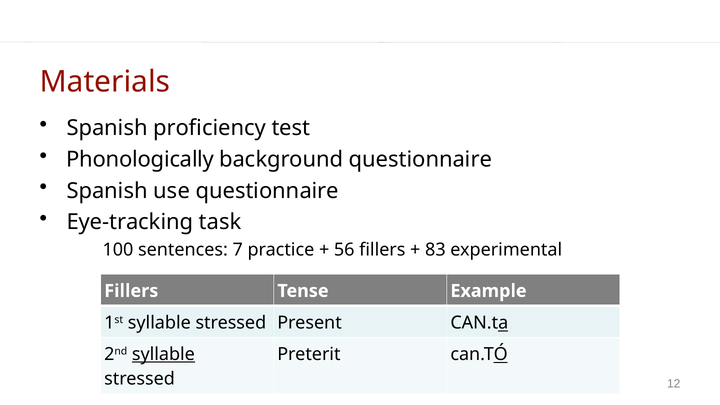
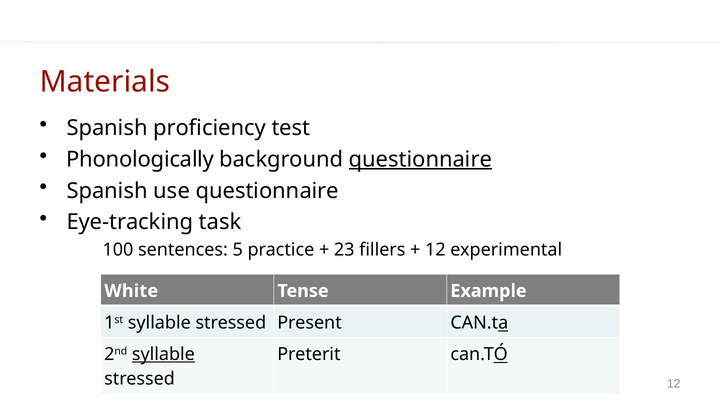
questionnaire underline: none -> present (420, 159)
7: 7 -> 5 (238, 250)
56: 56 -> 23 (344, 250)
83: 83 -> 12 (435, 250)
Fillers: Fillers -> White (131, 291)
